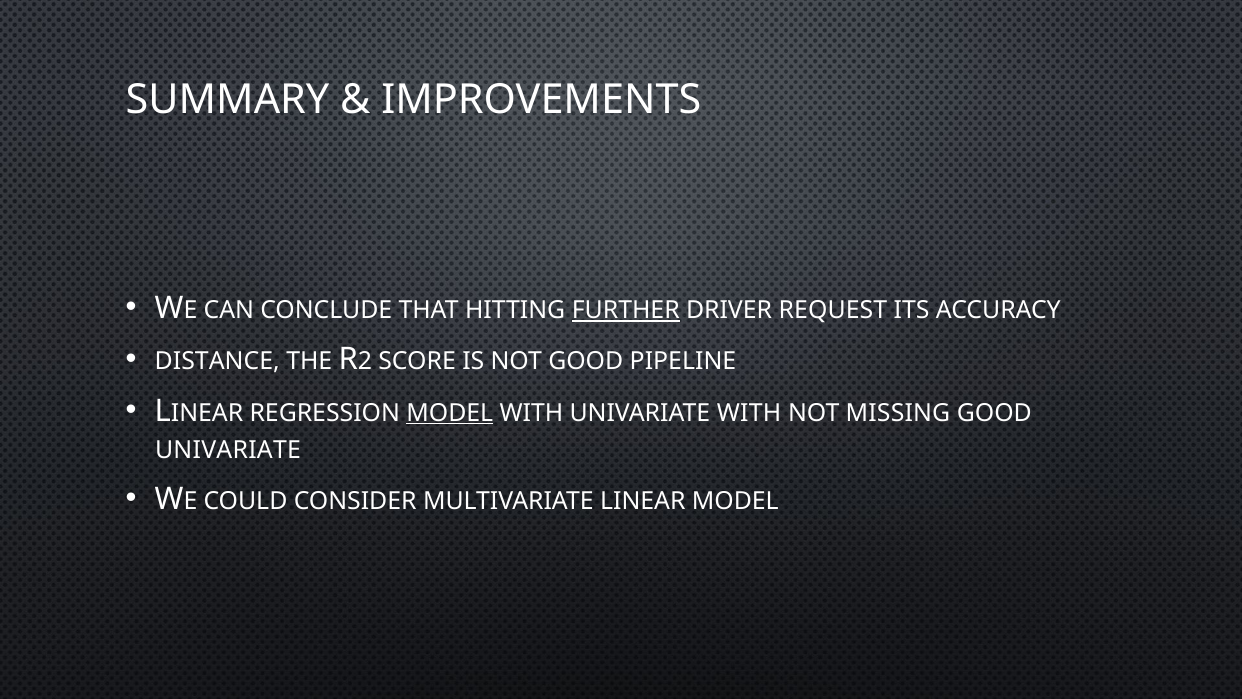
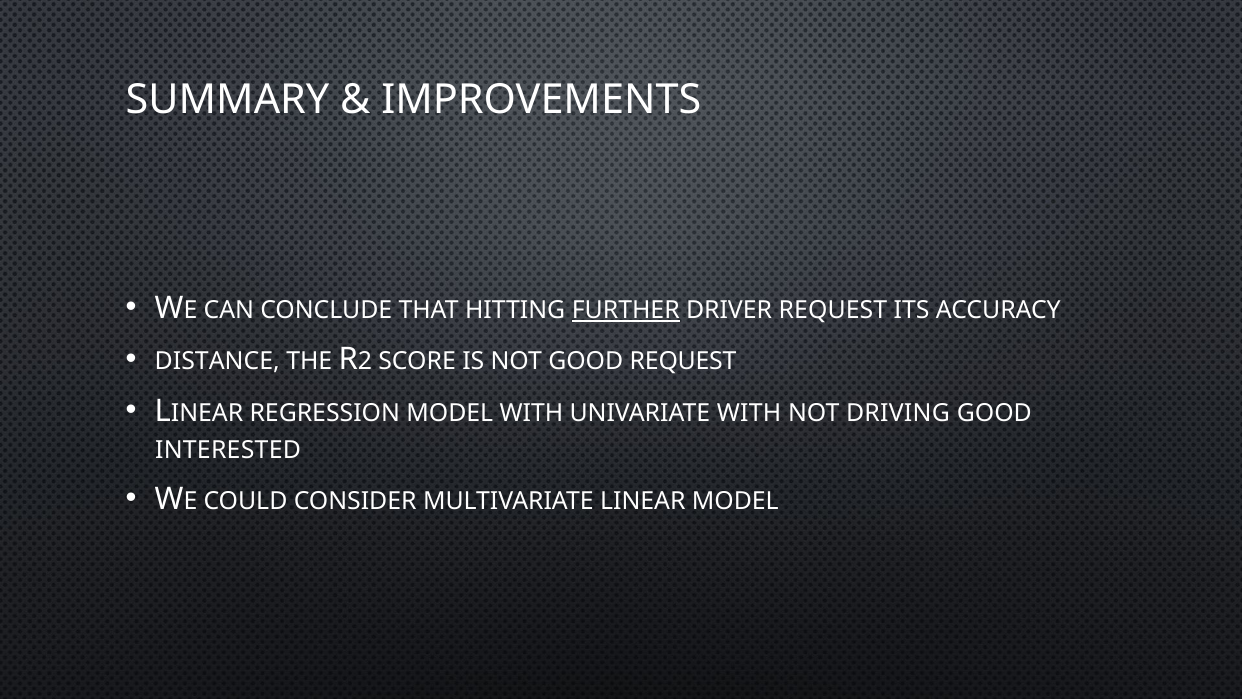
GOOD PIPELINE: PIPELINE -> REQUEST (683, 361)
MODEL underline: present -> none (450, 413)
MISSING: MISSING -> DRIVING (898, 413)
UNIVARIATE: UNIVARIATE -> INTERESTED (228, 450)
